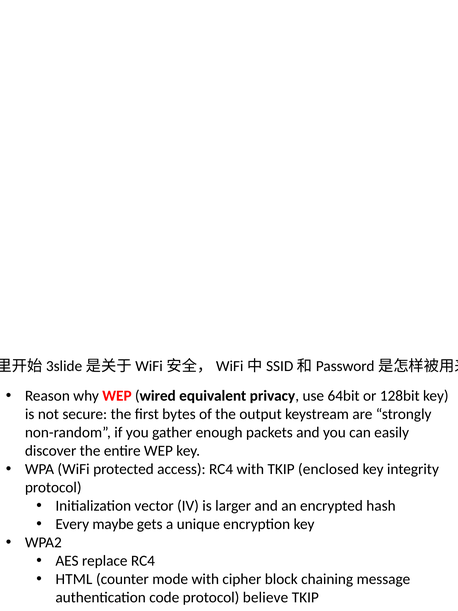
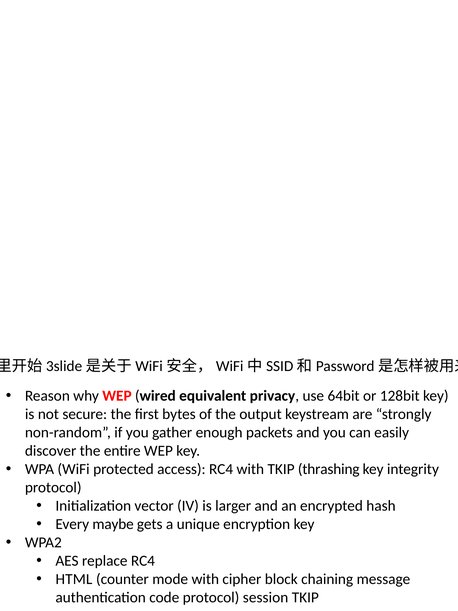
enclosed: enclosed -> thrashing (329, 469)
believe: believe -> session (266, 597)
